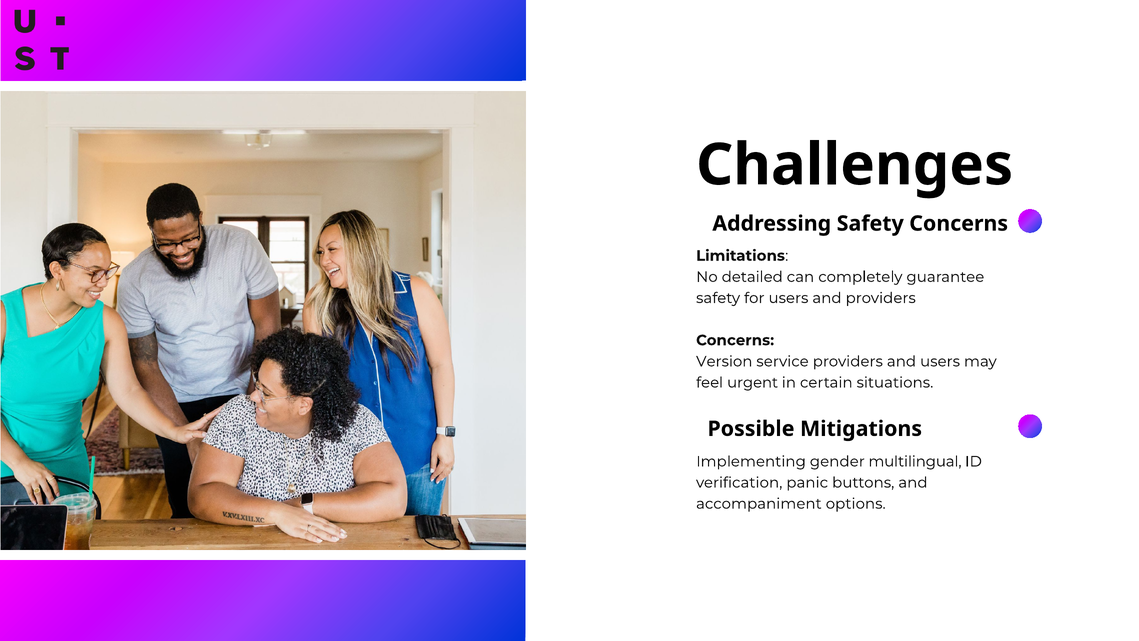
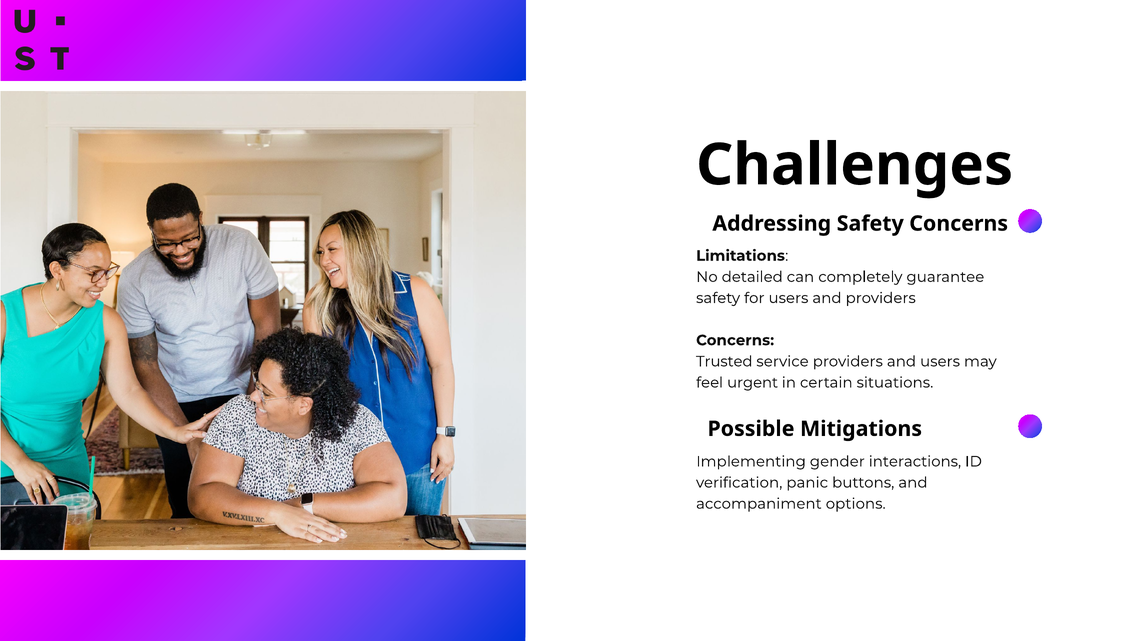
Version: Version -> Trusted (724, 361)
multilingual: multilingual -> interactions (915, 461)
